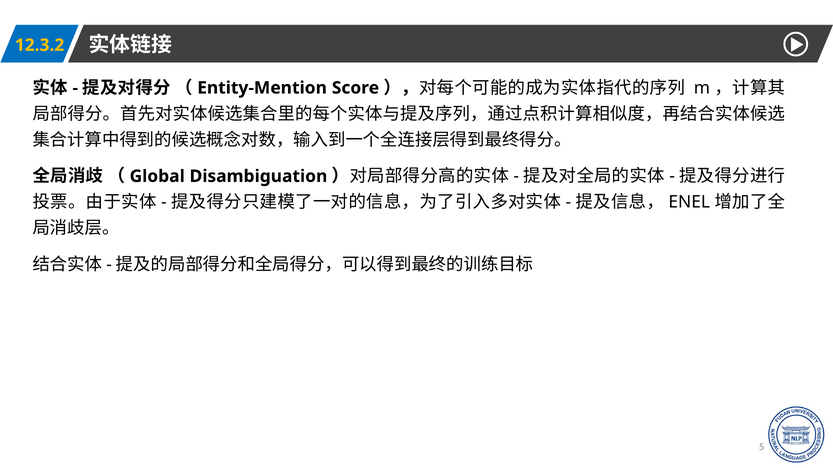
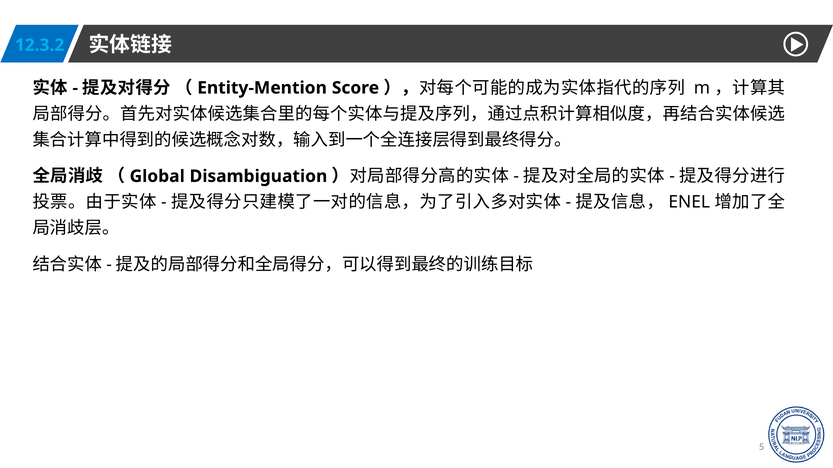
12.3.2 colour: yellow -> light blue (40, 45)
